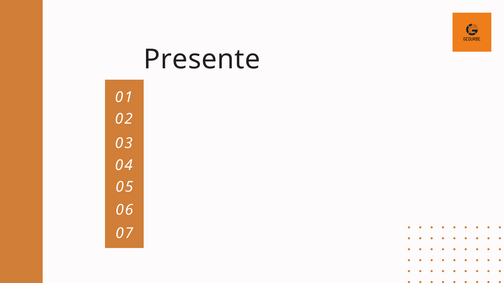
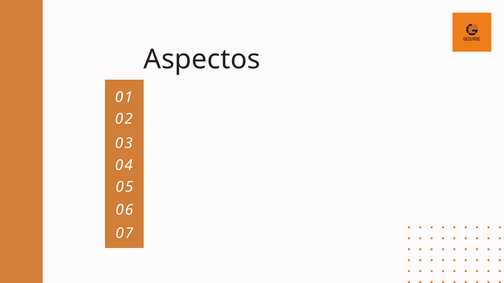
Presente: Presente -> Aspectos (202, 60)
